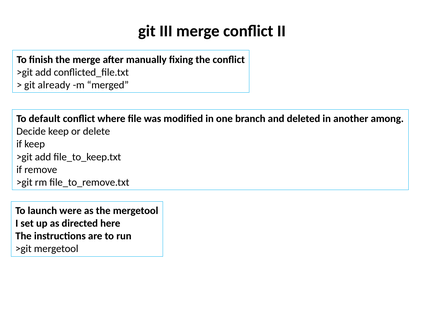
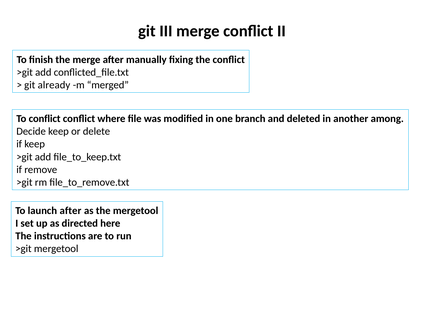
To default: default -> conflict (45, 119)
launch were: were -> after (70, 211)
